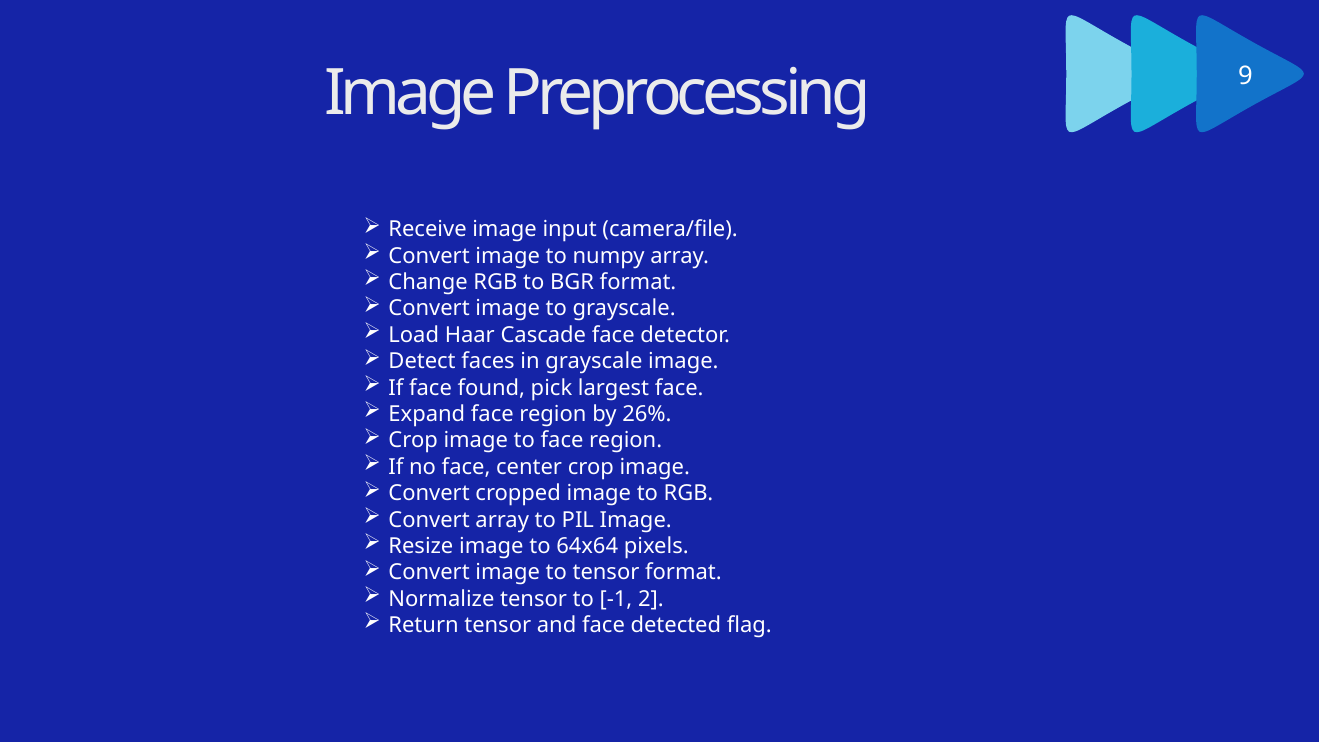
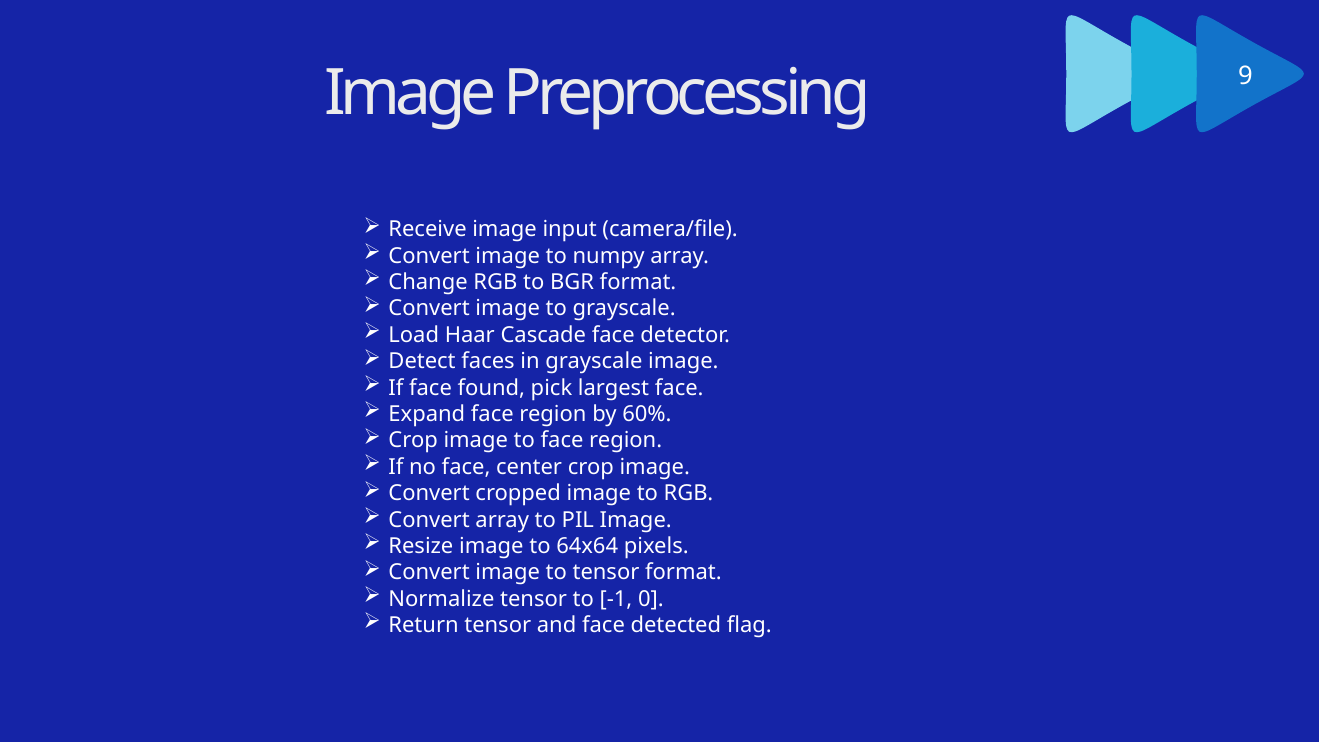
26%: 26% -> 60% (647, 414)
2: 2 -> 0 (651, 599)
